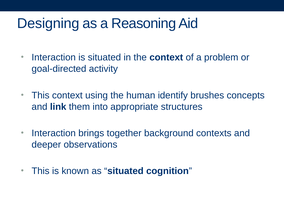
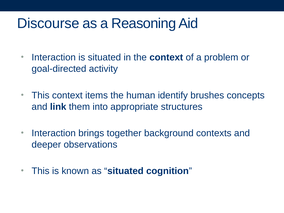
Designing: Designing -> Discourse (48, 23)
using: using -> items (97, 95)
